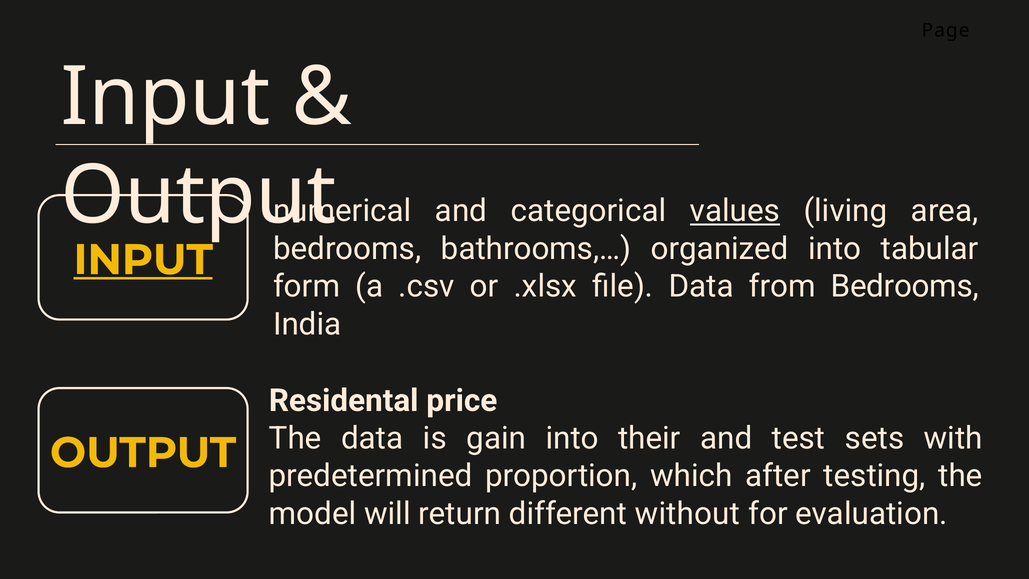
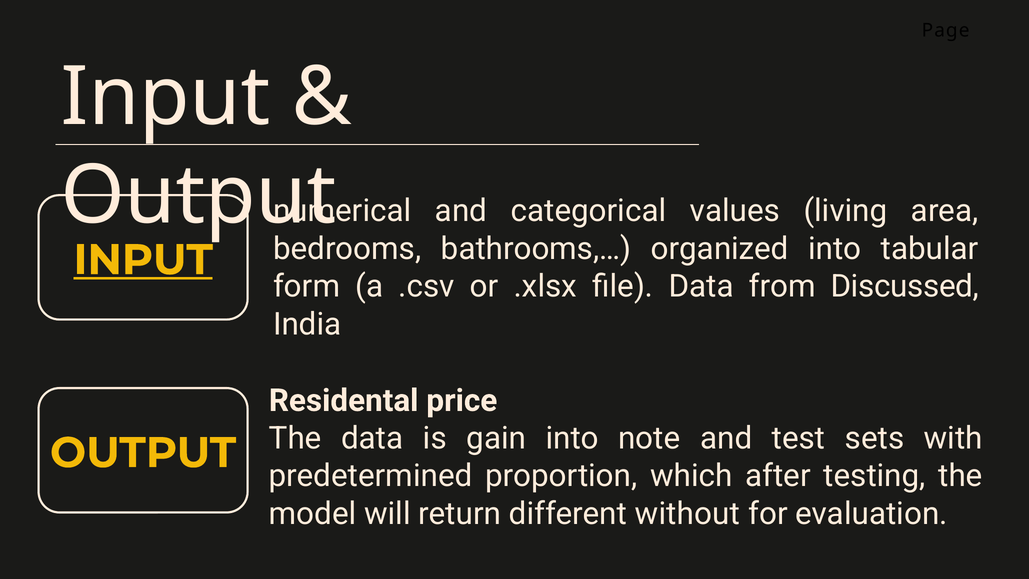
values underline: present -> none (735, 211)
from Bedrooms: Bedrooms -> Discussed (905, 286)
their: their -> note (649, 438)
